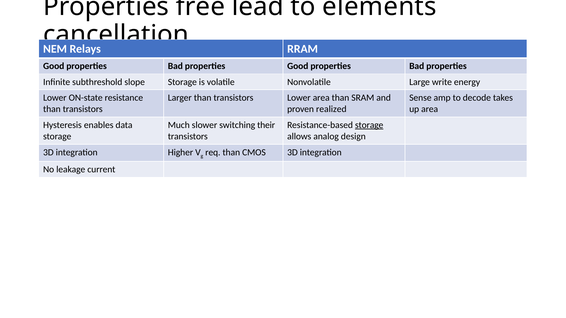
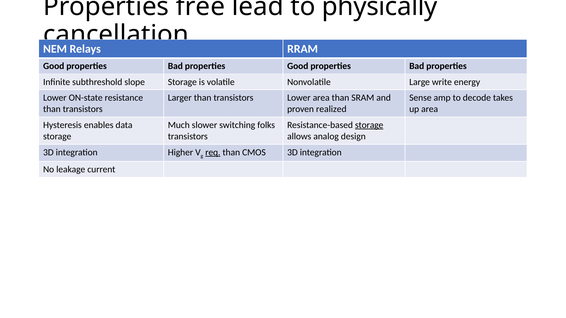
elements: elements -> physically (380, 7)
their: their -> folks (266, 125)
req underline: none -> present (213, 152)
